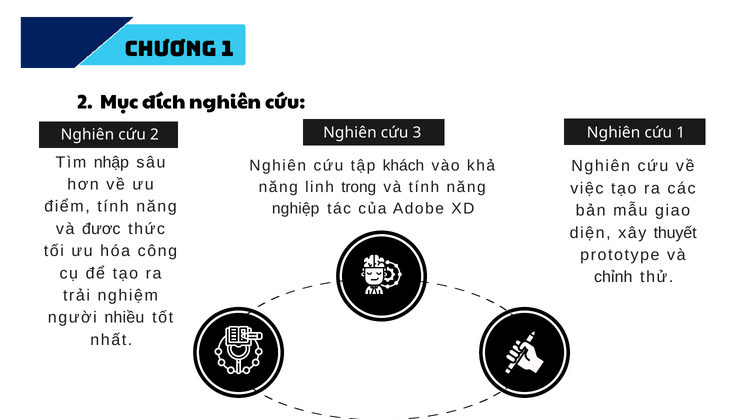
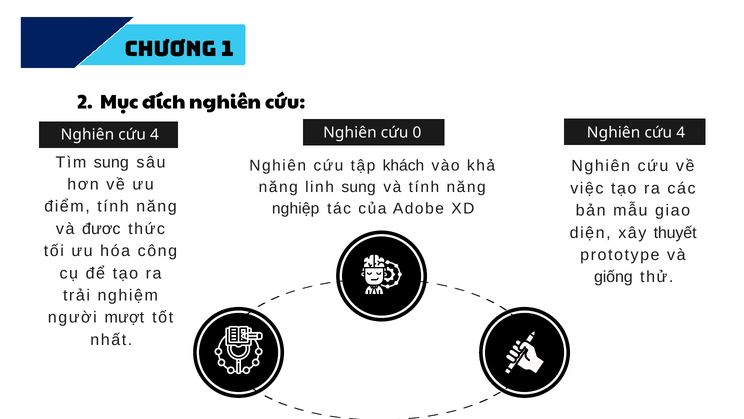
2: 2 -> 4 (155, 135)
3: 3 -> 0 (417, 133)
1: 1 -> 4 (681, 133)
Tìm nhập: nhập -> sung (111, 162)
linh trong: trong -> sung (359, 187)
chỉnh: chỉnh -> giống (613, 277)
nhiều: nhiều -> mượt (124, 317)
